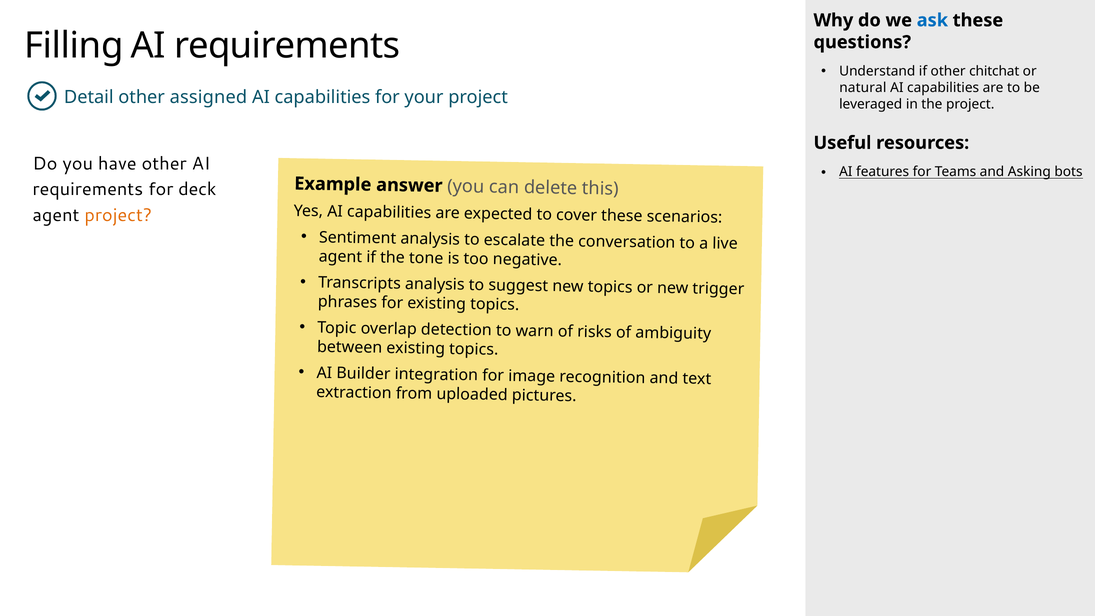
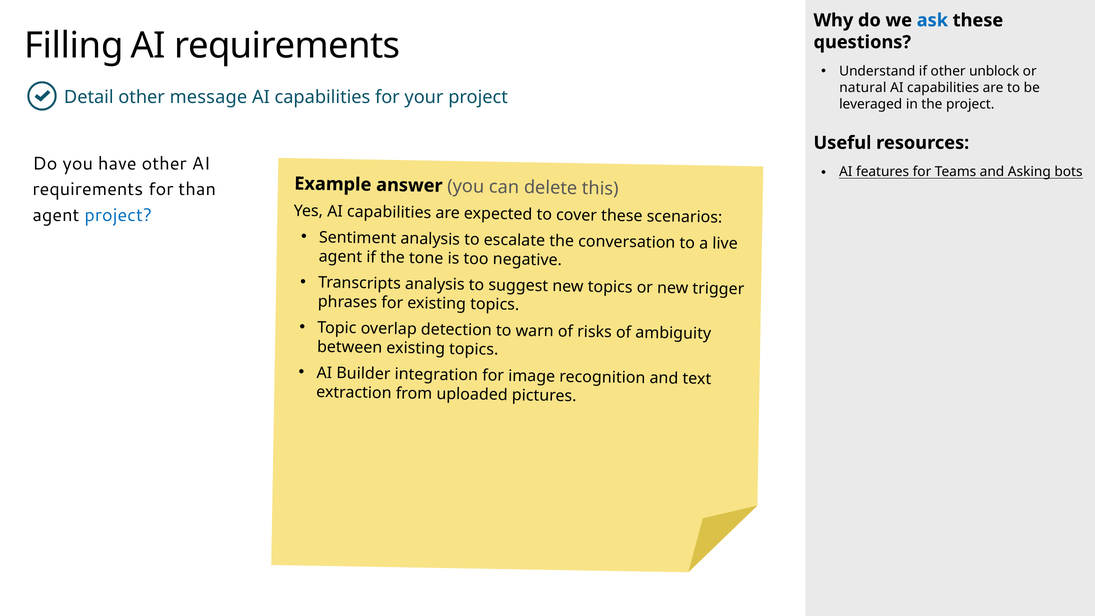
chitchat: chitchat -> unblock (994, 71)
assigned: assigned -> message (208, 97)
deck: deck -> than (197, 189)
project colour: orange -> blue (118, 215)
